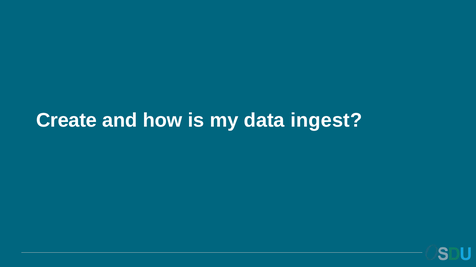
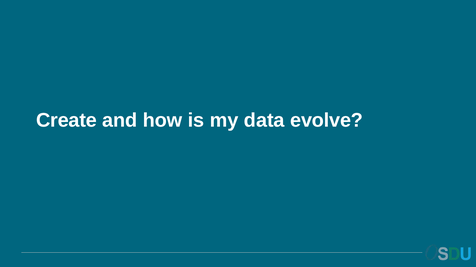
ingest: ingest -> evolve (327, 121)
